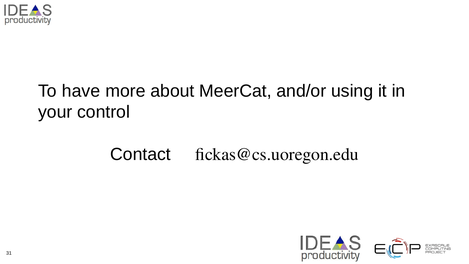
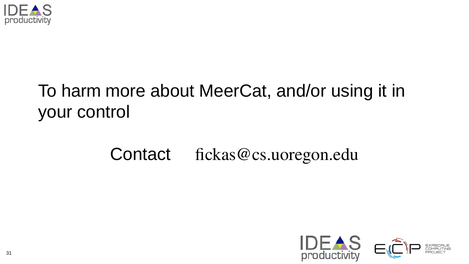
have: have -> harm (81, 91)
